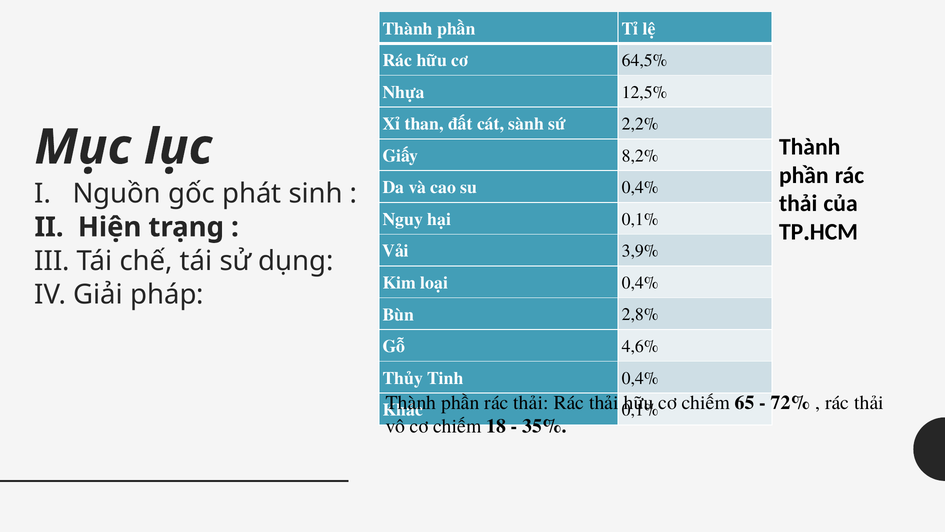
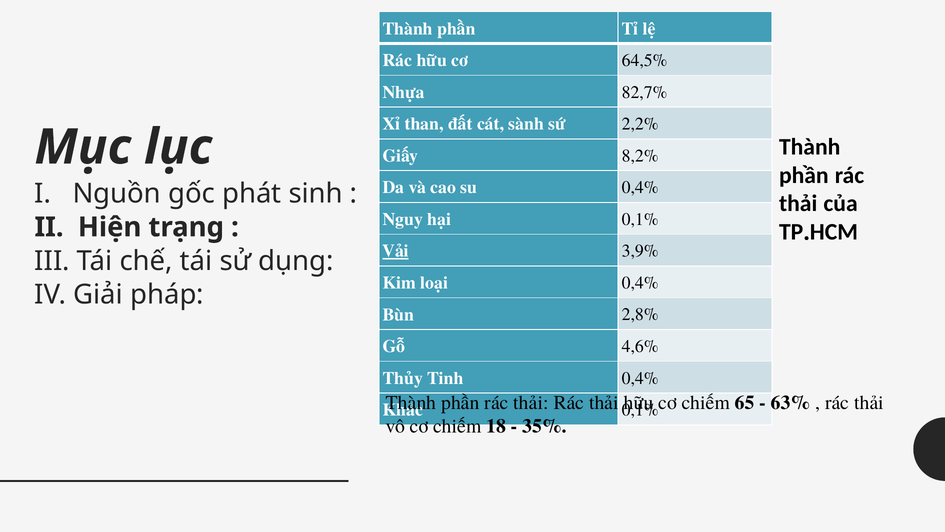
12,5%: 12,5% -> 82,7% (645, 92)
Vải underline: none -> present (396, 251)
72%: 72% -> 63% (791, 402)
